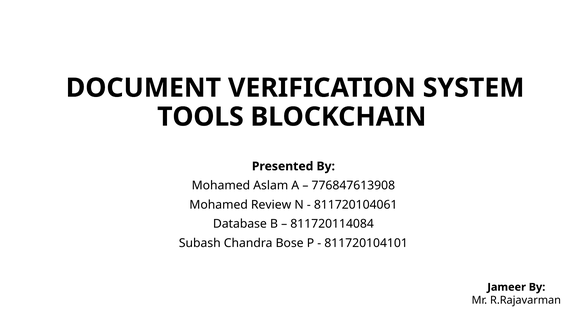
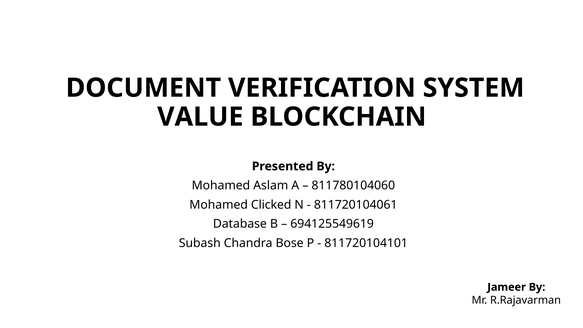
TOOLS: TOOLS -> VALUE (200, 117)
776847613908: 776847613908 -> 811780104060 (353, 185)
Review: Review -> Clicked (271, 205)
811720114084: 811720114084 -> 694125549619 (332, 224)
